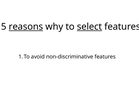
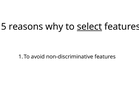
reasons underline: present -> none (26, 26)
